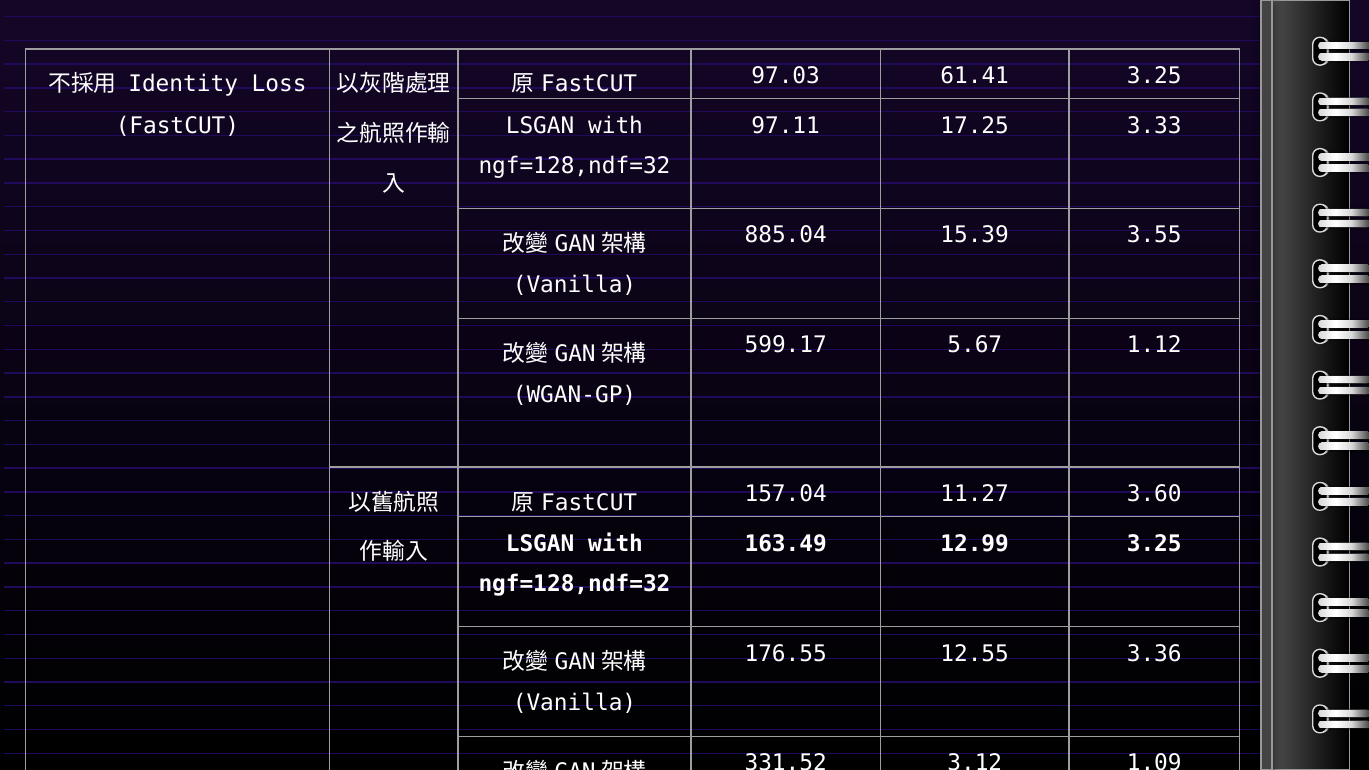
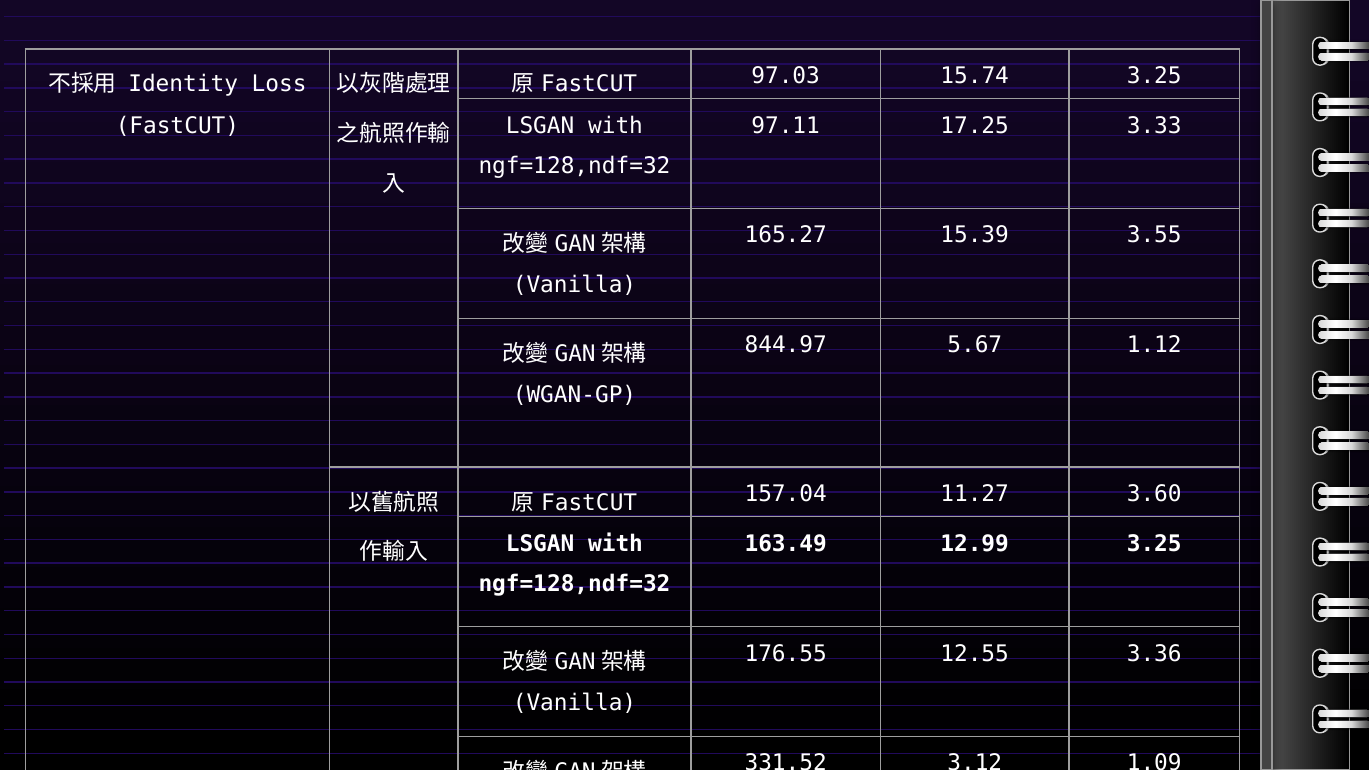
61.41: 61.41 -> 15.74 (975, 76)
885.04: 885.04 -> 165.27 (786, 236)
599.17: 599.17 -> 844.97 (786, 345)
